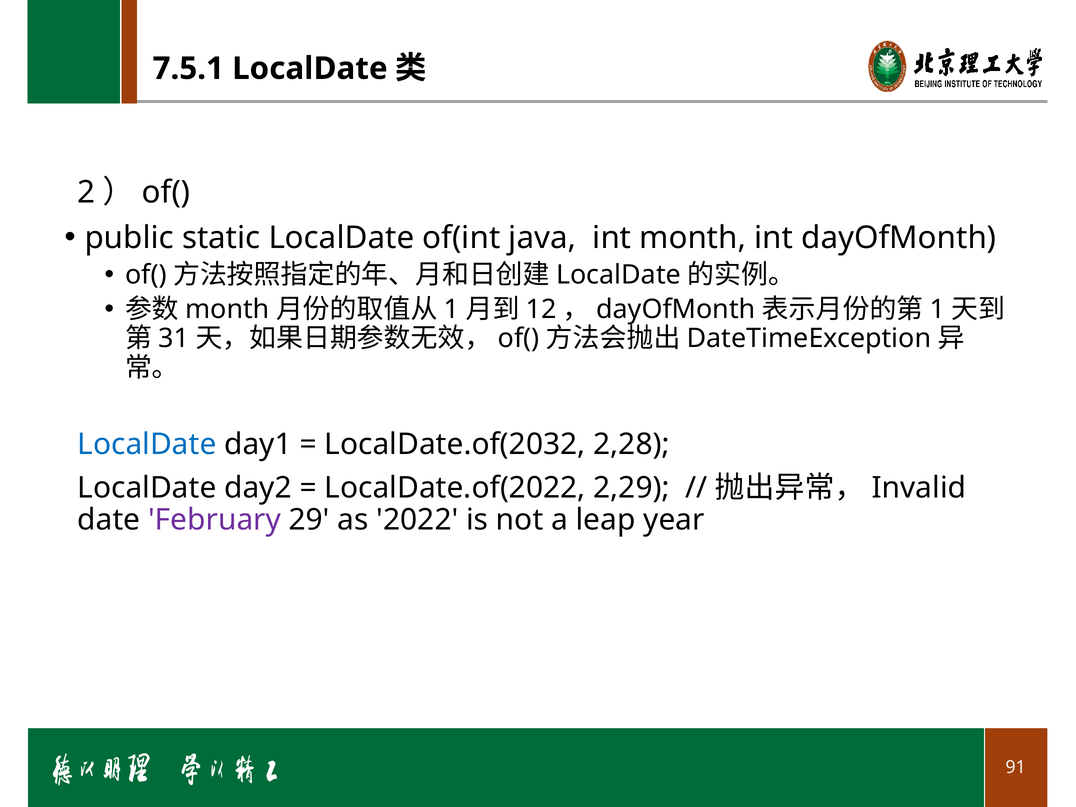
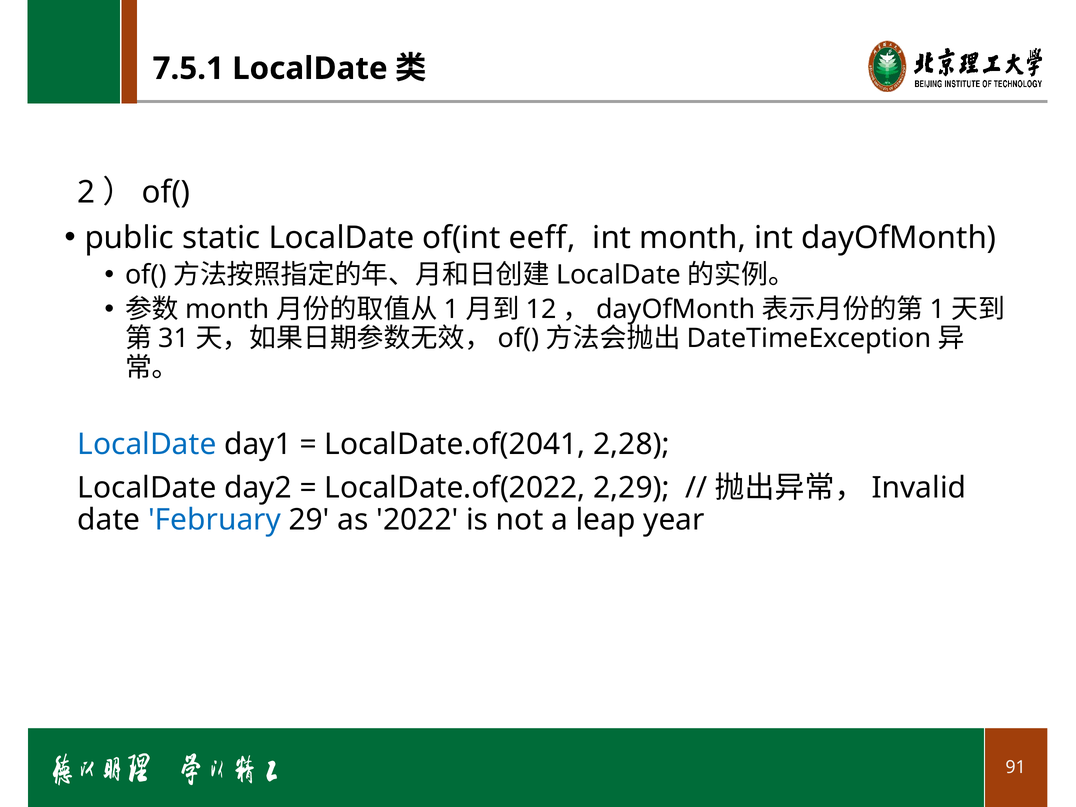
java: java -> eeff (542, 238)
LocalDate.of(2032: LocalDate.of(2032 -> LocalDate.of(2041 (455, 444)
February colour: purple -> blue (215, 520)
